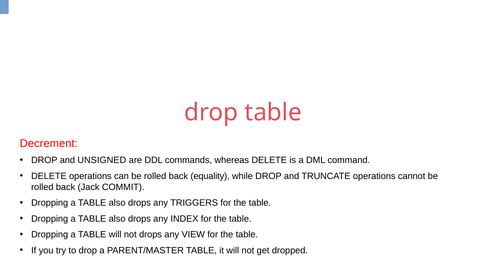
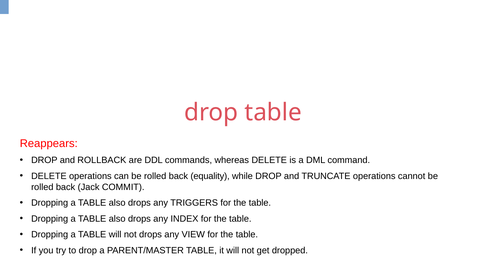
Decrement: Decrement -> Reappears (49, 143)
UNSIGNED: UNSIGNED -> ROLLBACK (102, 160)
